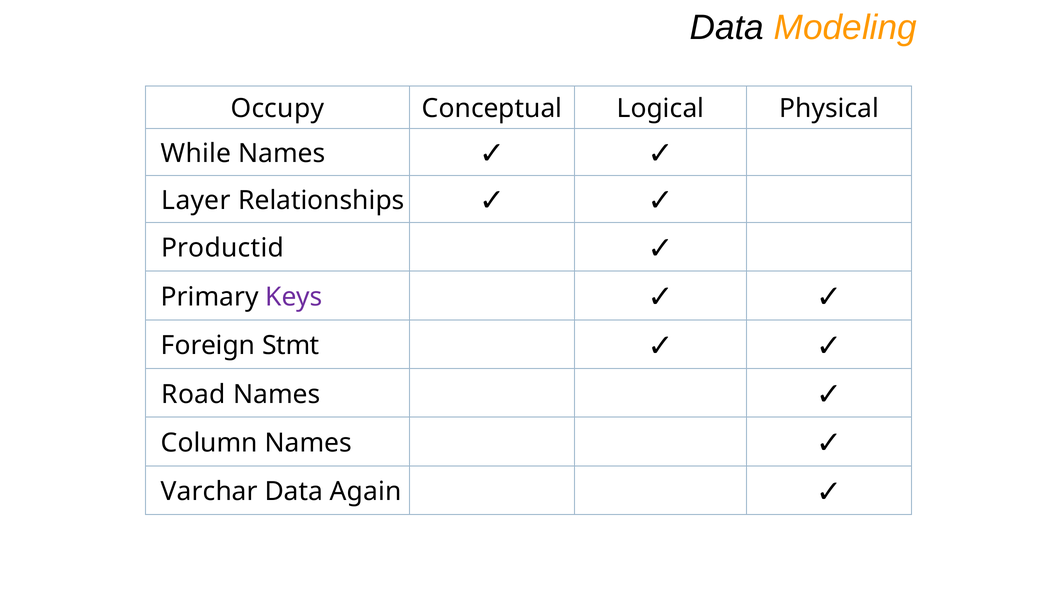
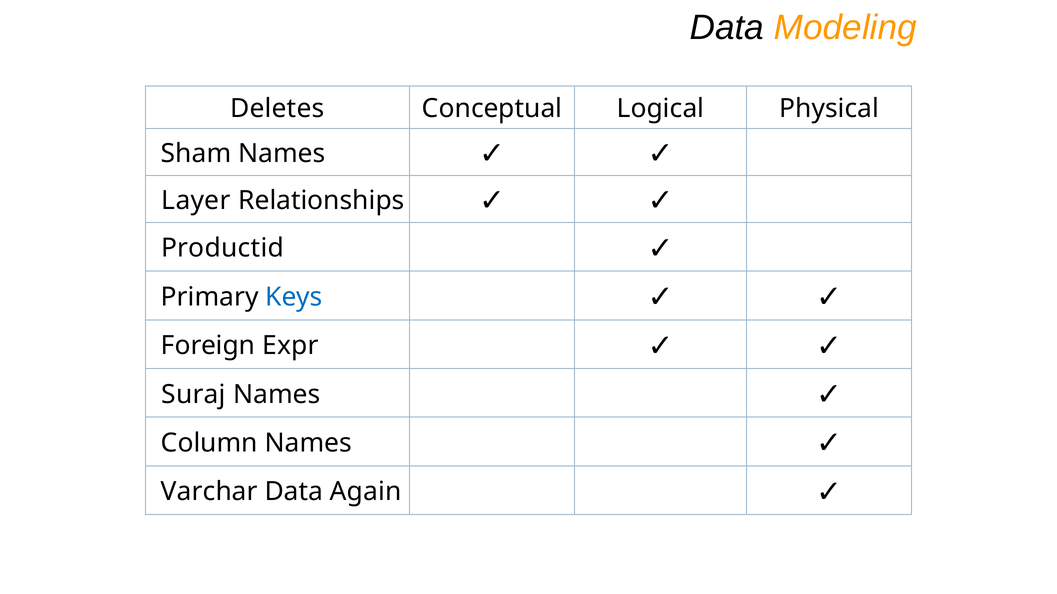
Occupy: Occupy -> Deletes (277, 109)
While: While -> Sham (196, 154)
Keys colour: purple -> blue (294, 297)
Stmt: Stmt -> Expr (291, 346)
Road: Road -> Suraj (194, 395)
